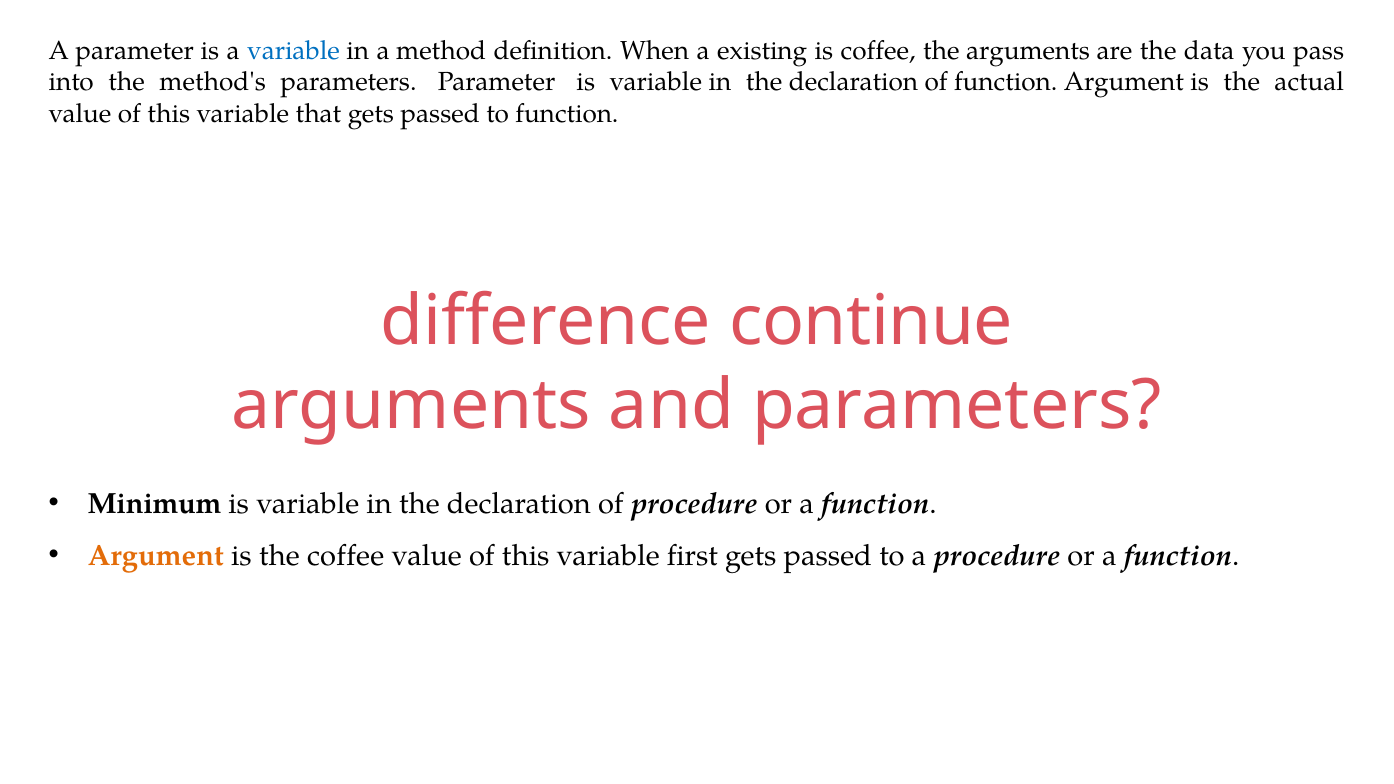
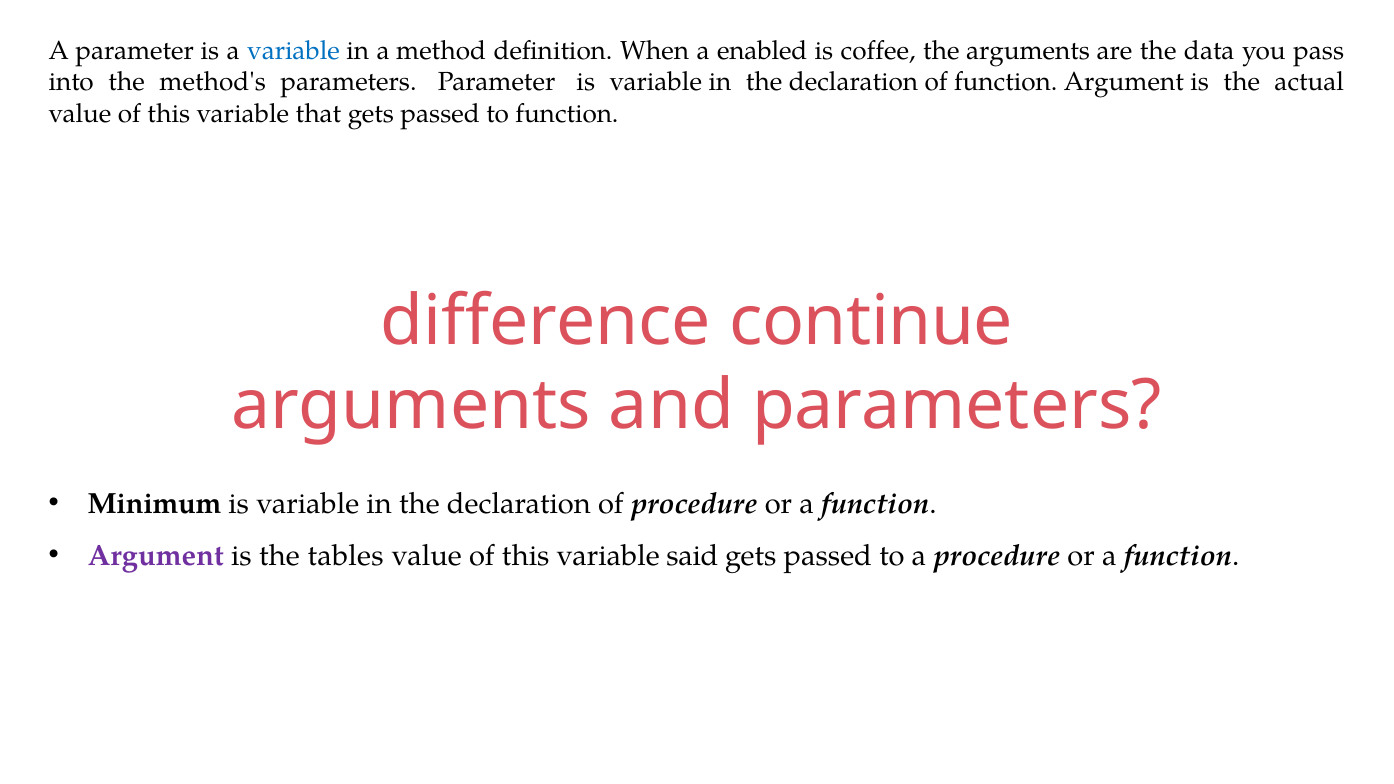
existing: existing -> enabled (762, 51)
Argument colour: orange -> purple (156, 556)
the coffee: coffee -> tables (346, 556)
first: first -> said (692, 556)
